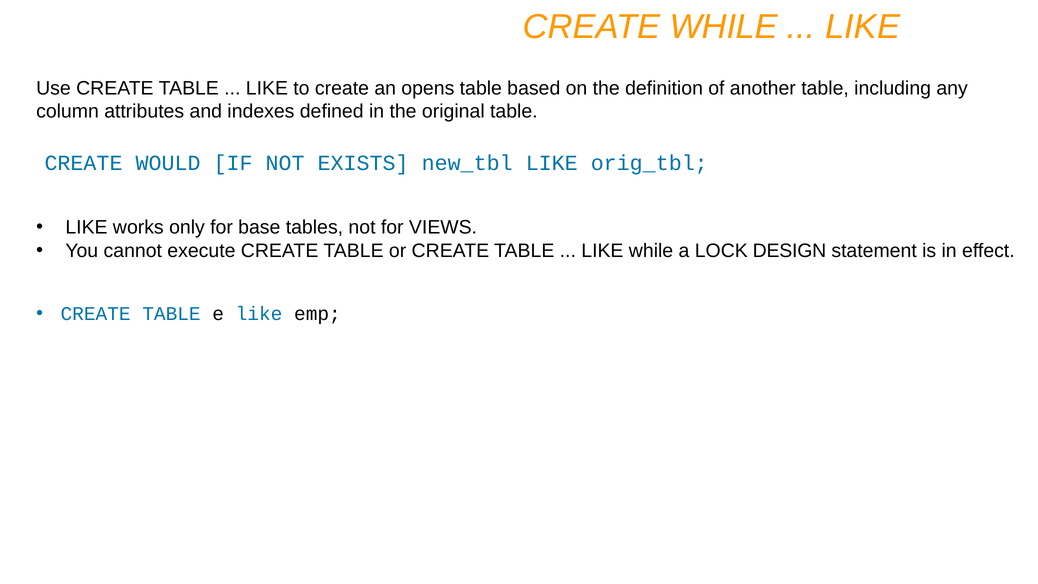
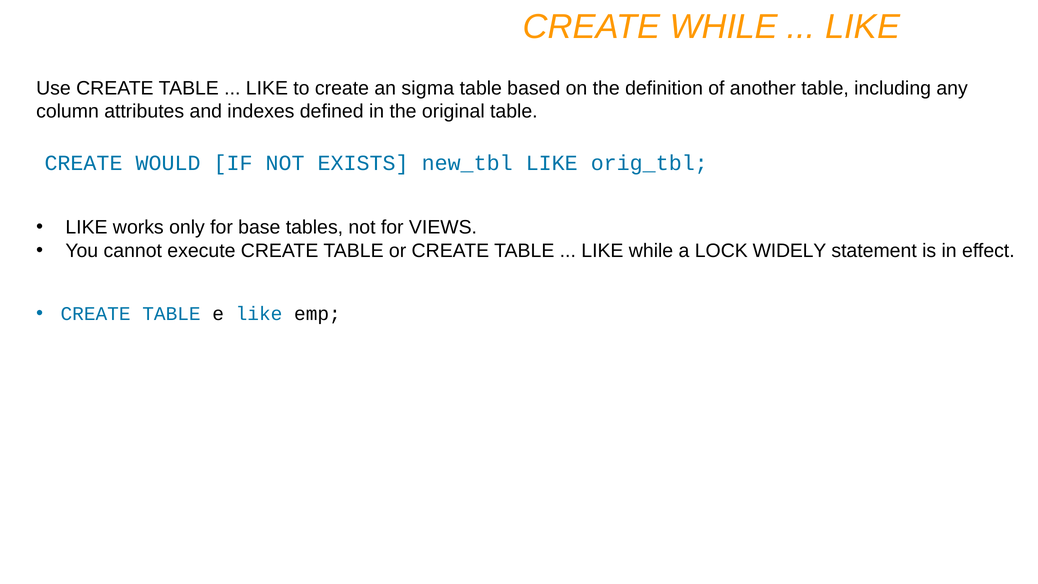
opens: opens -> sigma (428, 88)
DESIGN: DESIGN -> WIDELY (789, 251)
